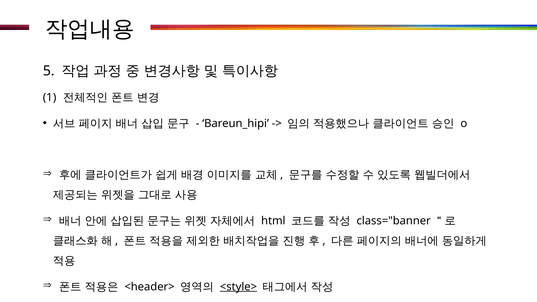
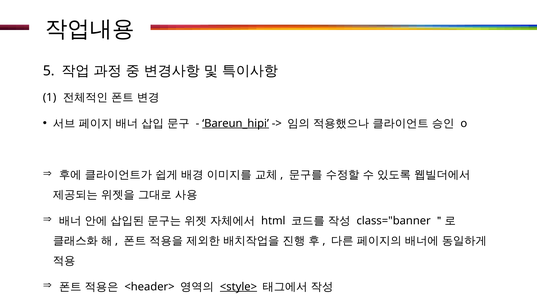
Bareun_hipi underline: none -> present (236, 123)
